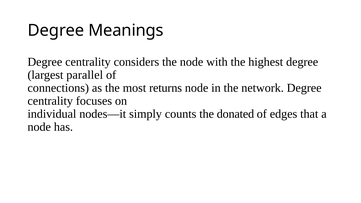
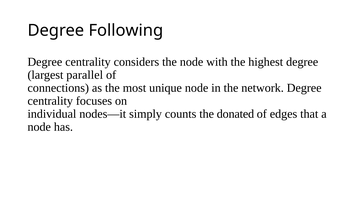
Meanings: Meanings -> Following (126, 30)
returns: returns -> unique (166, 88)
